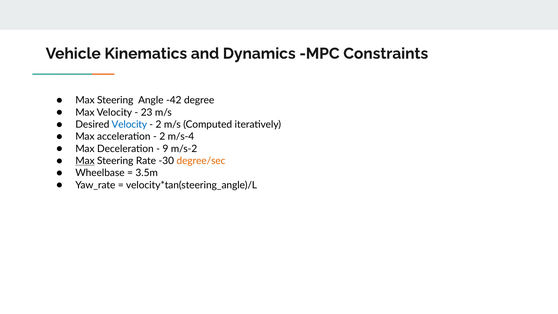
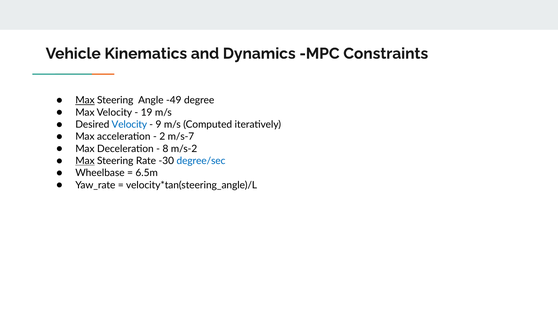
Max underline: none -> present (85, 100)
-42: -42 -> -49 (174, 100)
23: 23 -> 19 (147, 112)
2: 2 -> 9 (158, 124)
m/s-4: m/s-4 -> m/s-7 (181, 137)
9: 9 -> 8 (165, 149)
degree/sec colour: orange -> blue (201, 161)
3.5m: 3.5m -> 6.5m (147, 173)
